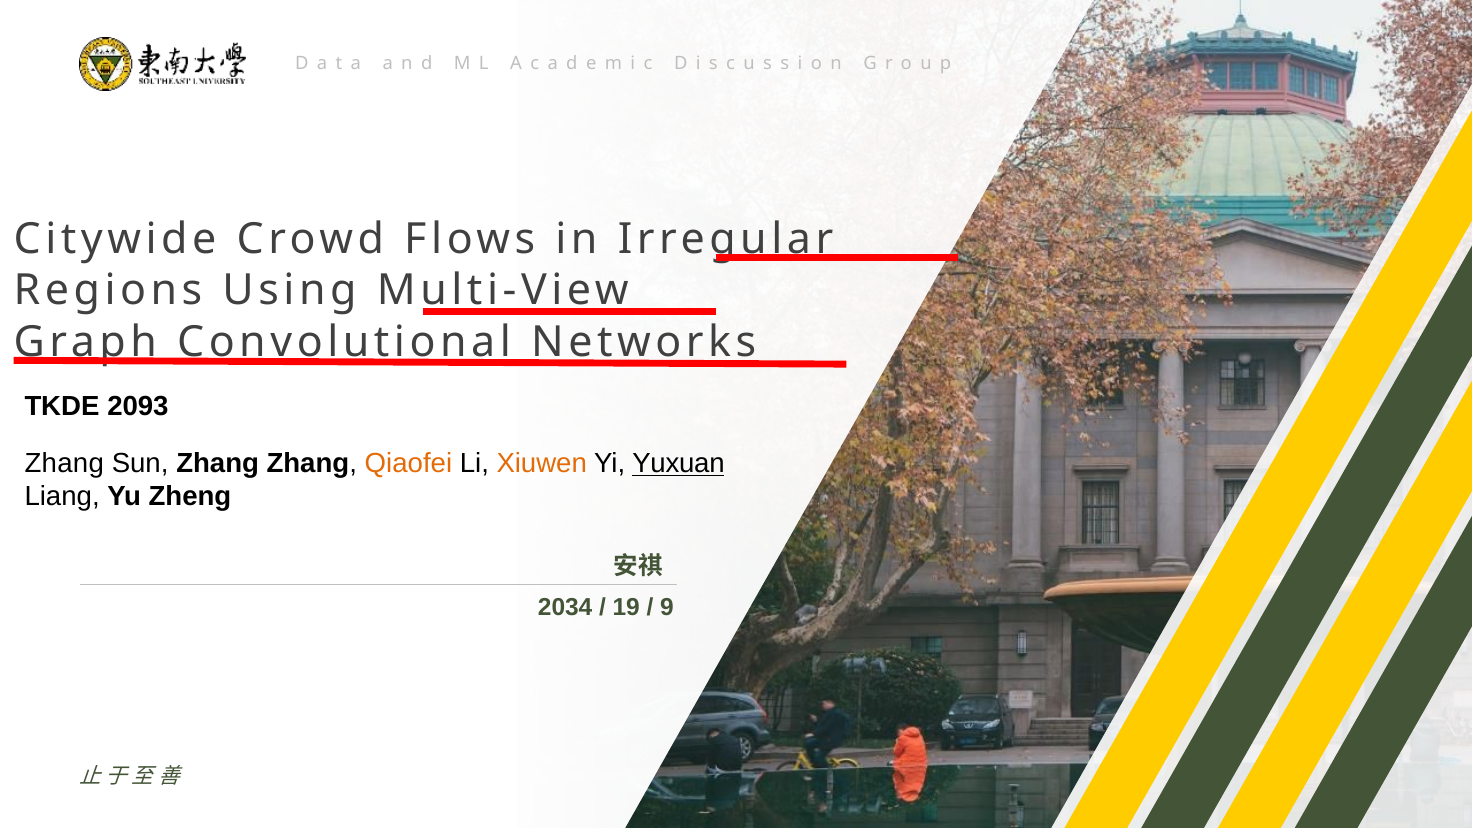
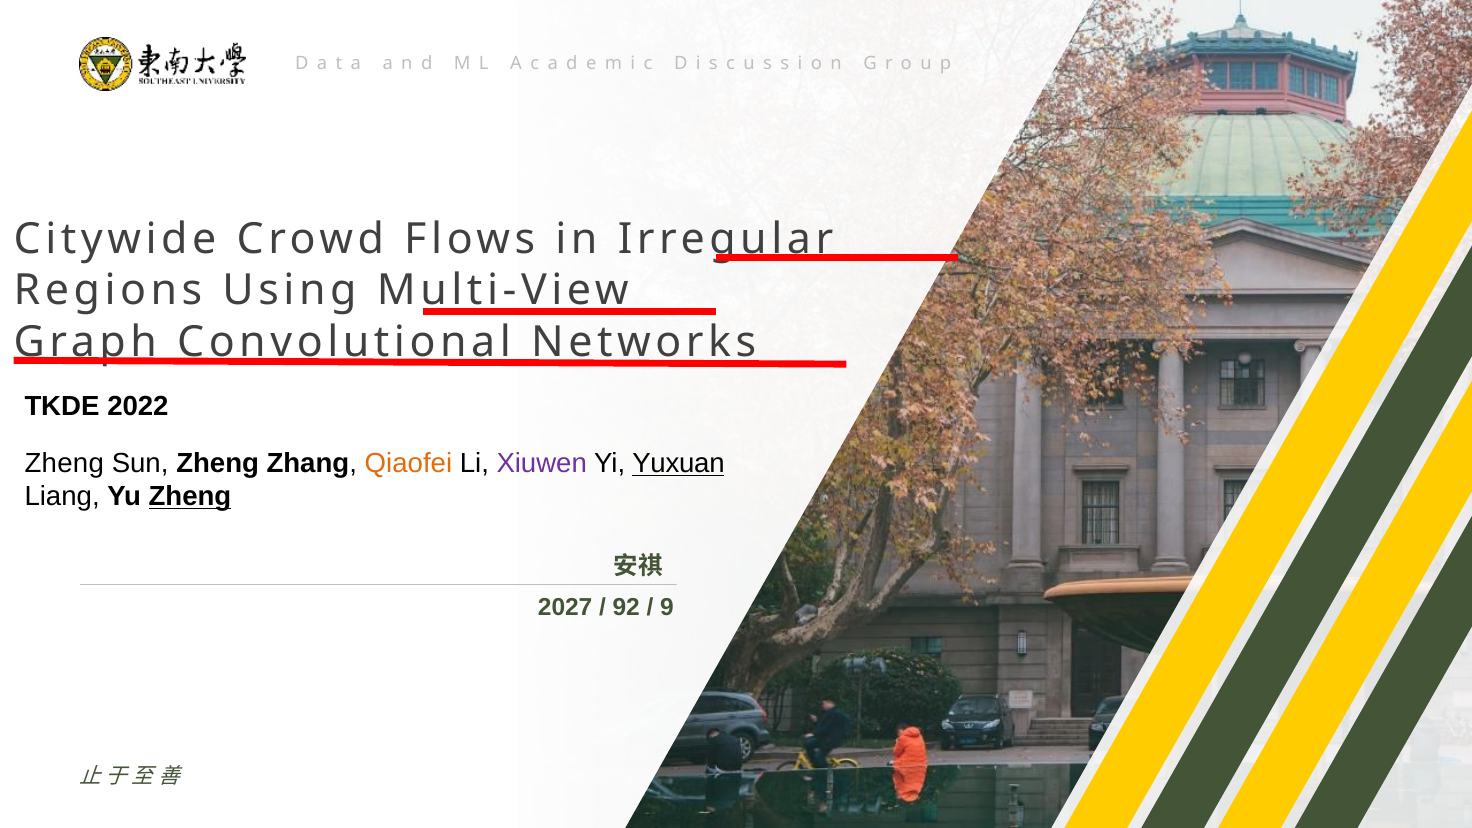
2093: 2093 -> 2022 (138, 407)
Zhang: Zhang -> Zheng (64, 463)
Sun Zhang: Zhang -> Zheng (218, 463)
Xiuwen colour: orange -> purple (542, 463)
Zheng underline: none -> present (190, 497)
2034: 2034 -> 2027 (565, 607)
19: 19 -> 92 (626, 607)
